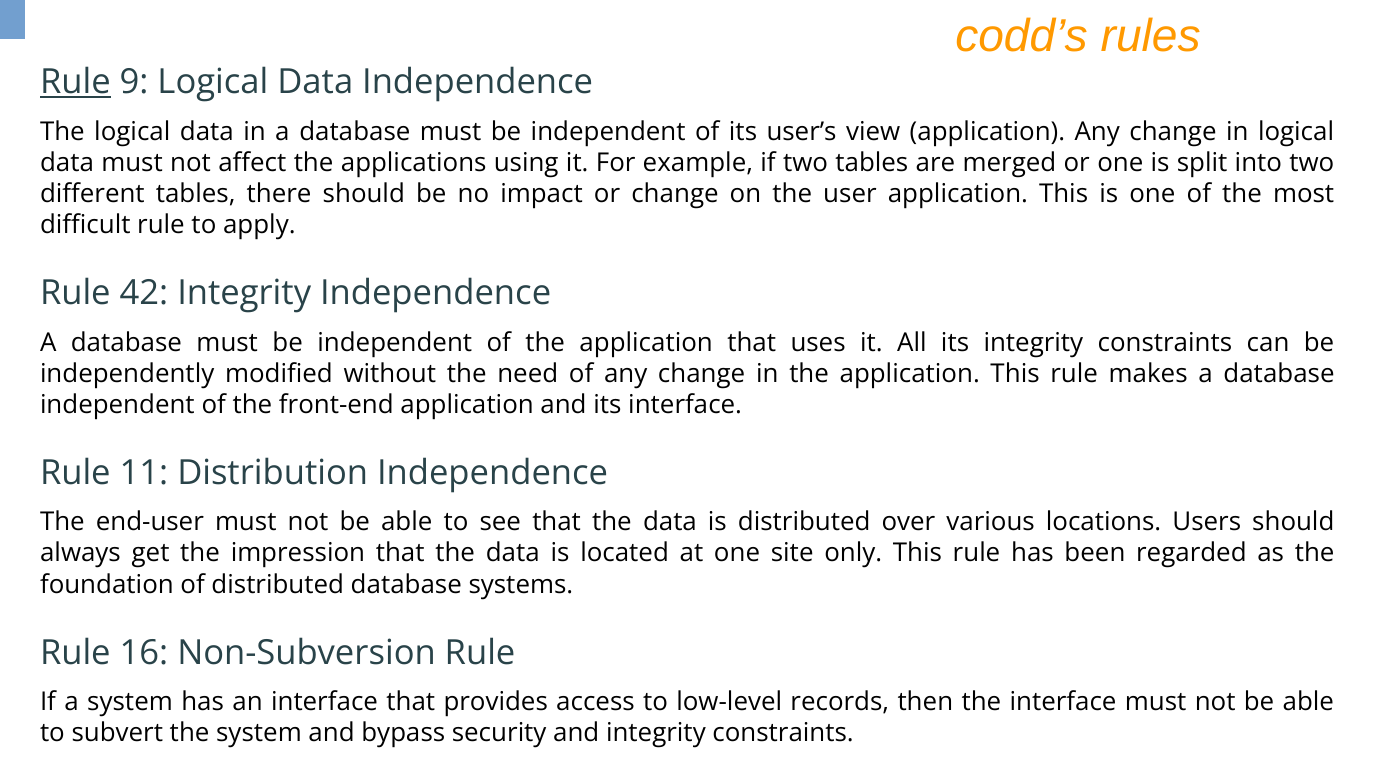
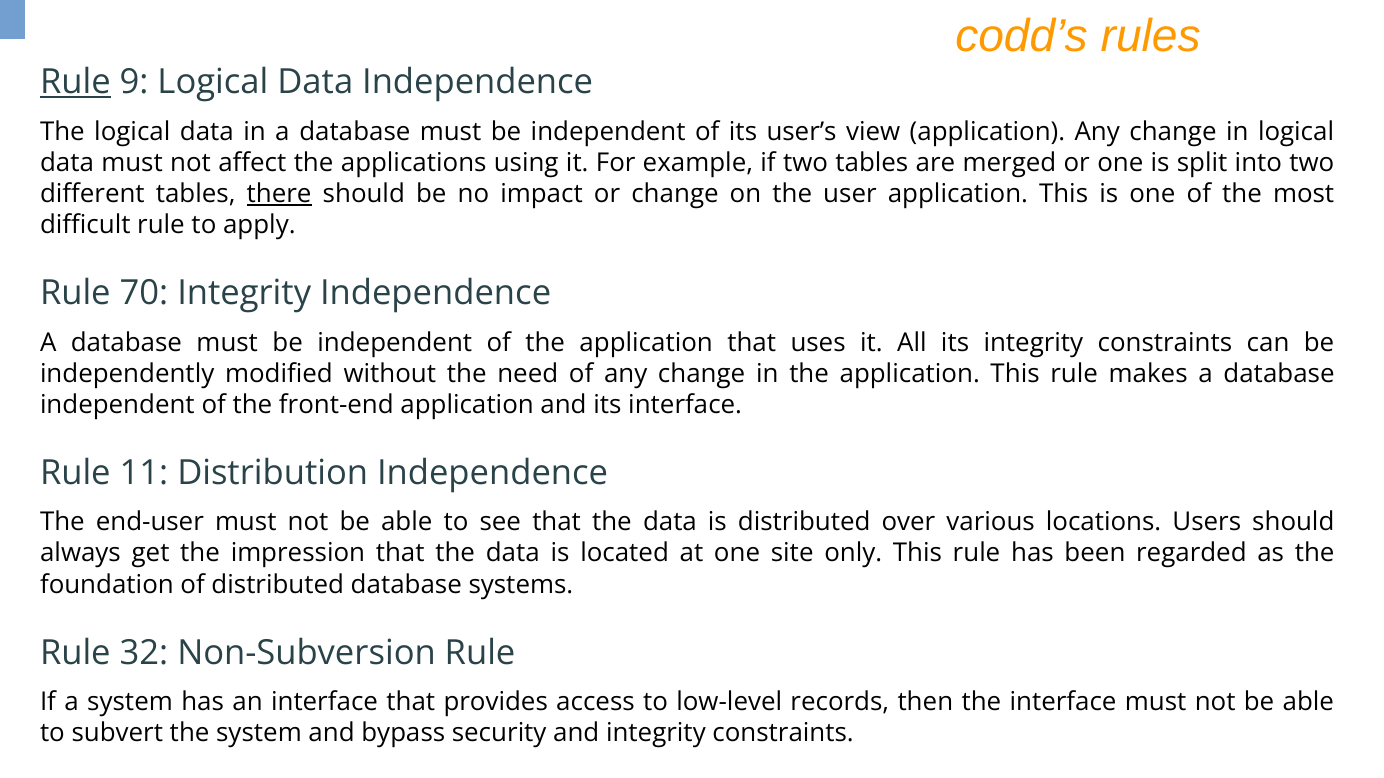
there underline: none -> present (279, 194)
42: 42 -> 70 (144, 293)
16: 16 -> 32 (144, 653)
